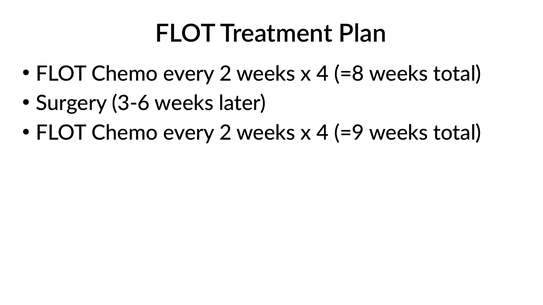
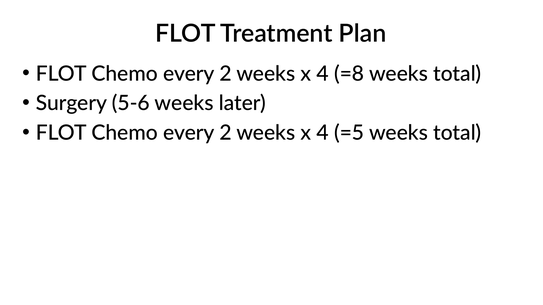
3-6: 3-6 -> 5-6 (131, 103)
=9: =9 -> =5 (349, 133)
